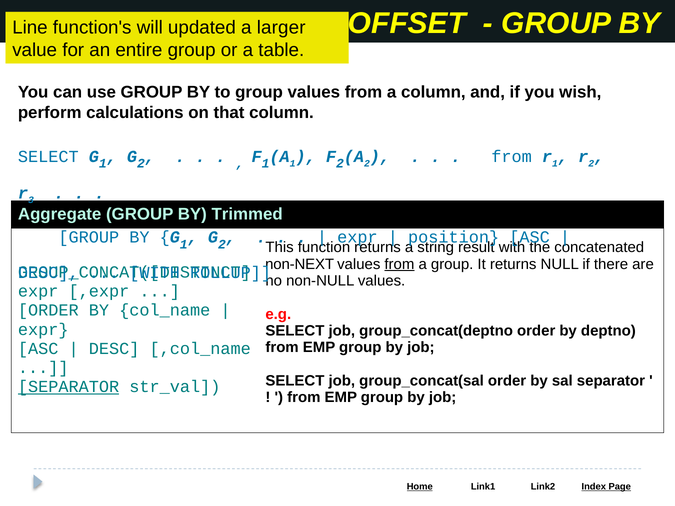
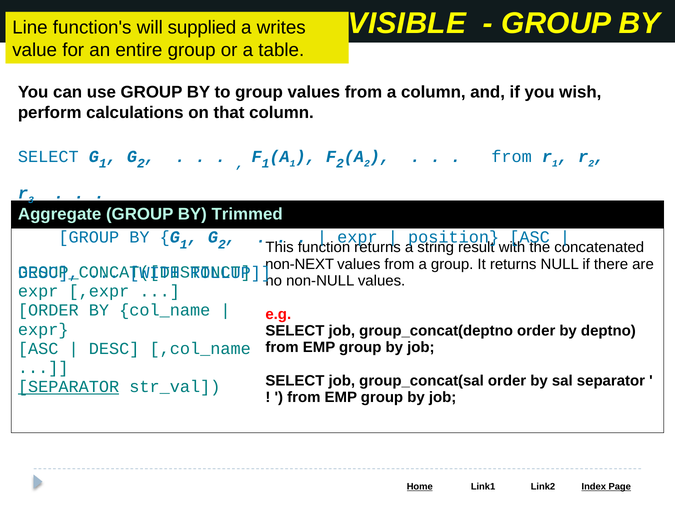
OFFSET: OFFSET -> VISIBLE (407, 23)
updated: updated -> supplied (202, 28)
larger: larger -> writes (281, 28)
from underline: present -> none (399, 264)
